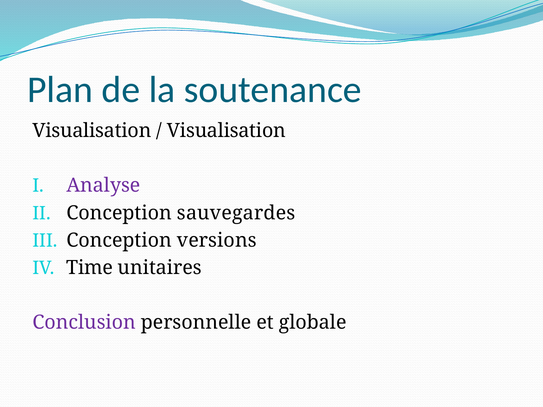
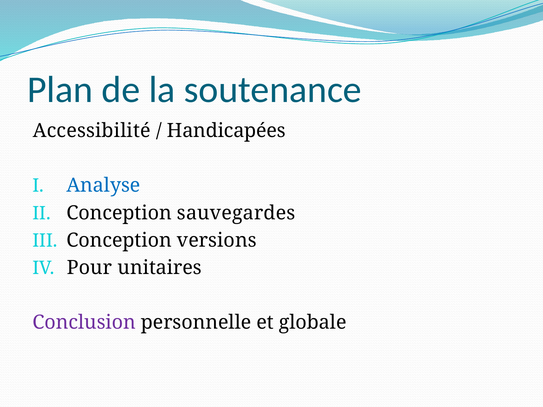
Visualisation: Visualisation -> Accessibilité (92, 131)
Visualisation: Visualisation -> Handicapées (226, 131)
Analyse colour: purple -> blue (103, 186)
Time: Time -> Pour (89, 268)
